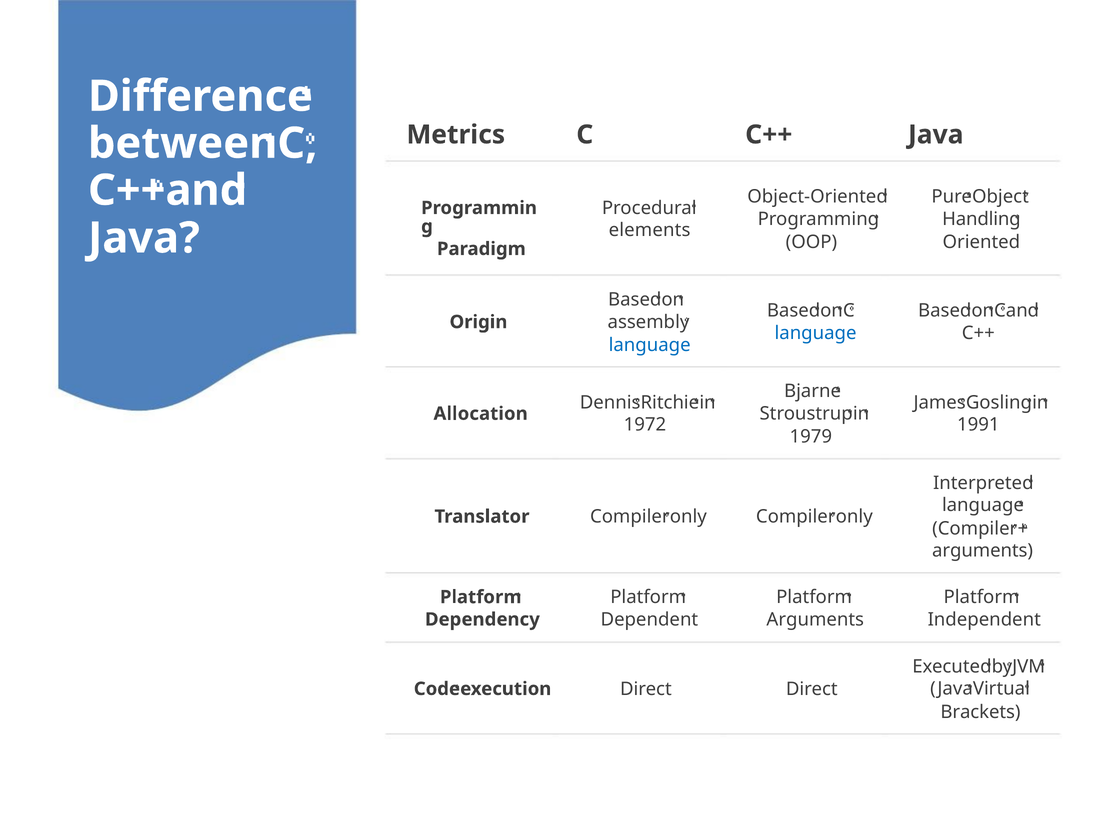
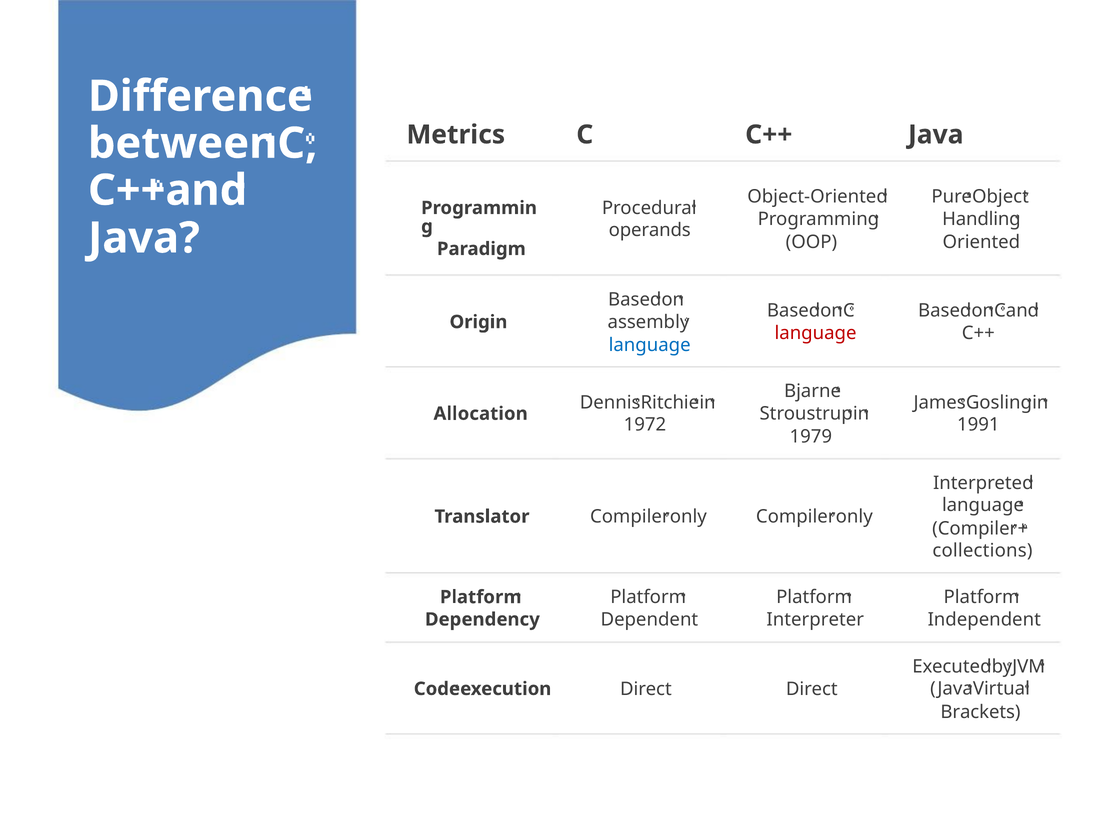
elements: elements -> operands (650, 230)
language colour: blue -> red (816, 333)
arguments: arguments -> collections (982, 550)
Arguments: Arguments -> Interpreter (815, 619)
